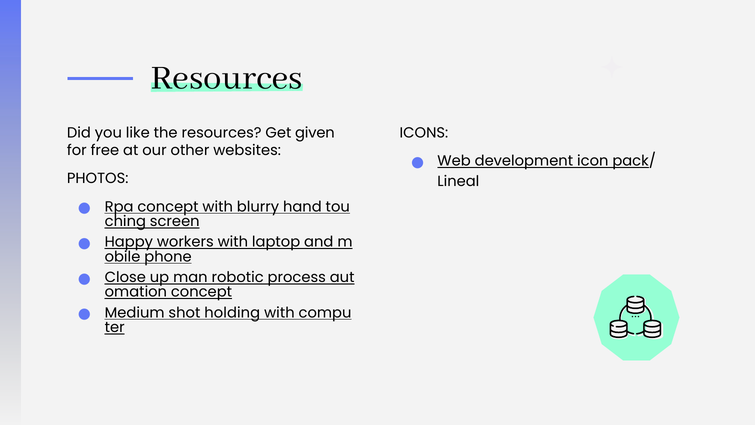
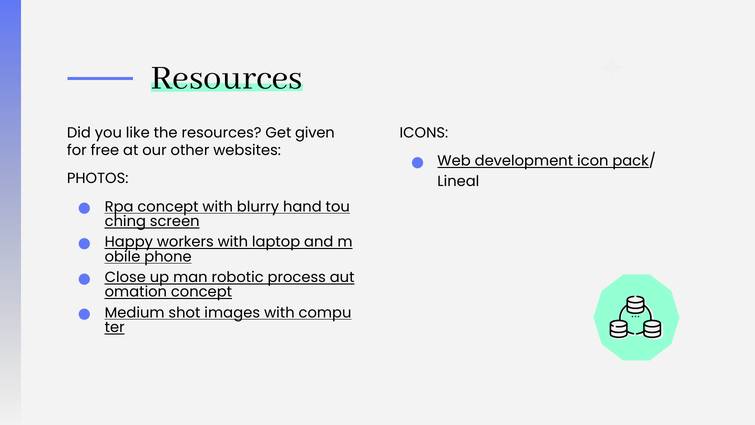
holding: holding -> images (232, 313)
